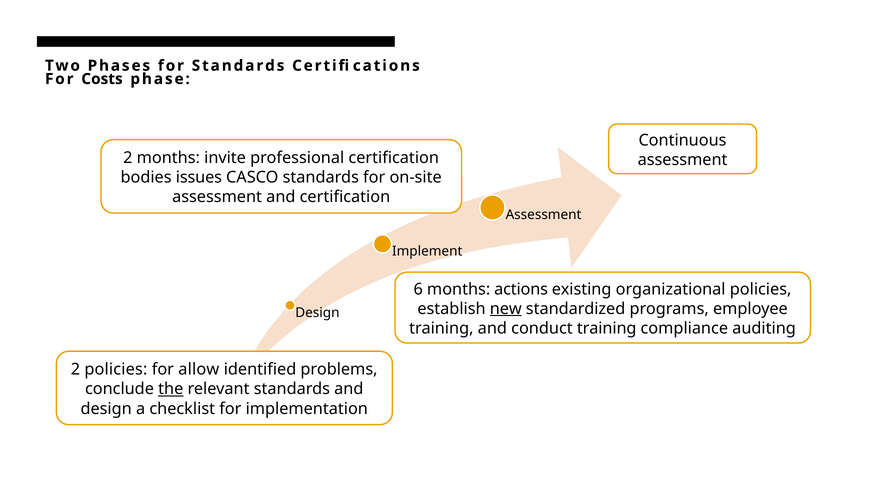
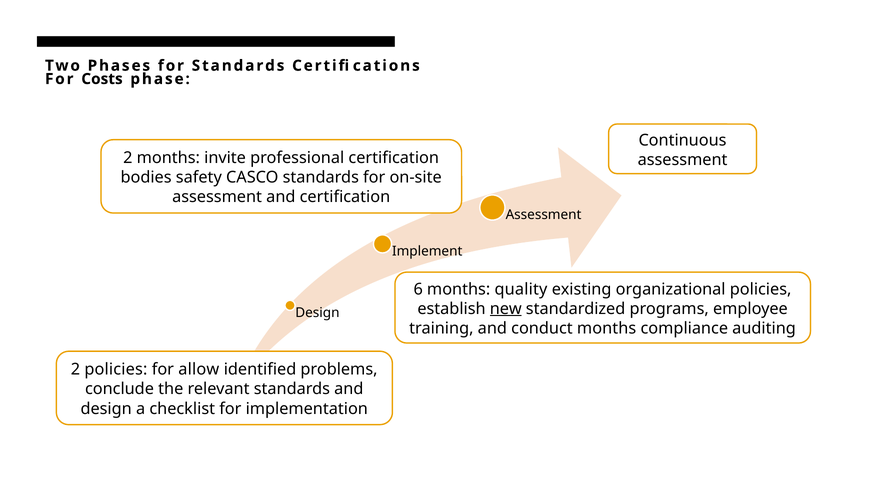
issues: issues -> safety (199, 177)
actions: actions -> quality (521, 289)
conduct training: training -> months (607, 328)
the underline: present -> none (171, 389)
